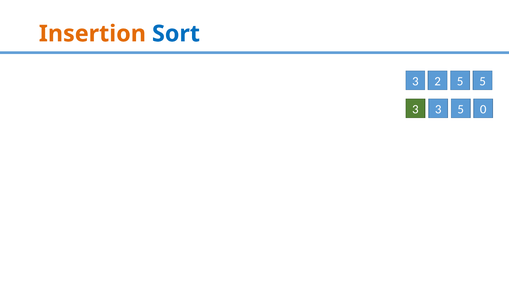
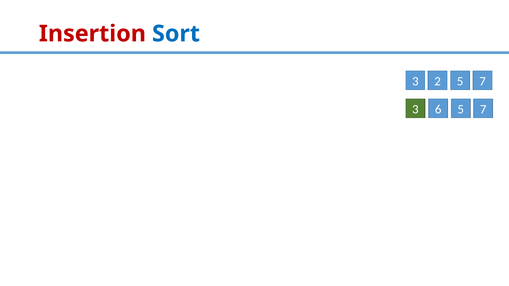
Insertion colour: orange -> red (92, 34)
2 5 5: 5 -> 7 (483, 81)
3 3: 3 -> 6 (438, 109)
0: 0 -> 7 (483, 109)
